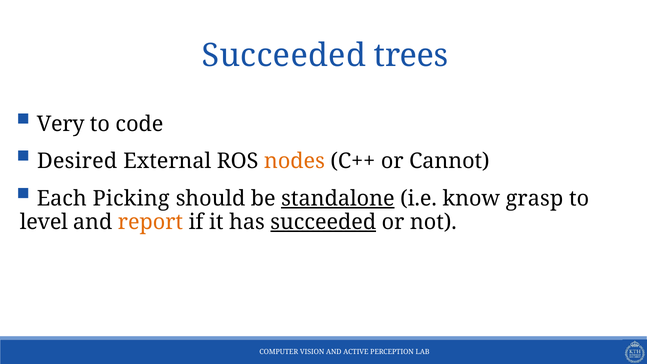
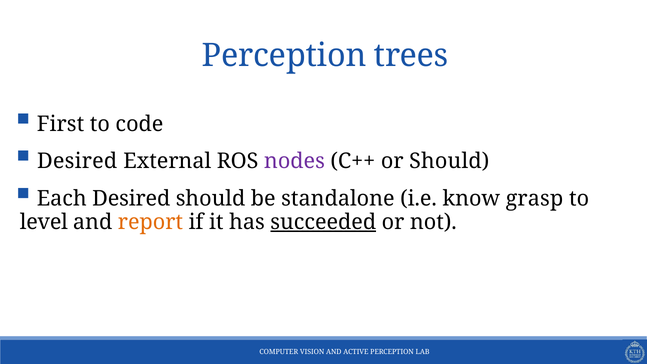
Succeeded: Succeeded -> Perception (284, 56)
Very: Very -> First (61, 124)
nodes colour: orange -> purple (294, 161)
or Cannot: Cannot -> Should (449, 161)
Each Picking: Picking -> Desired (131, 199)
standalone underline: present -> none (338, 199)
